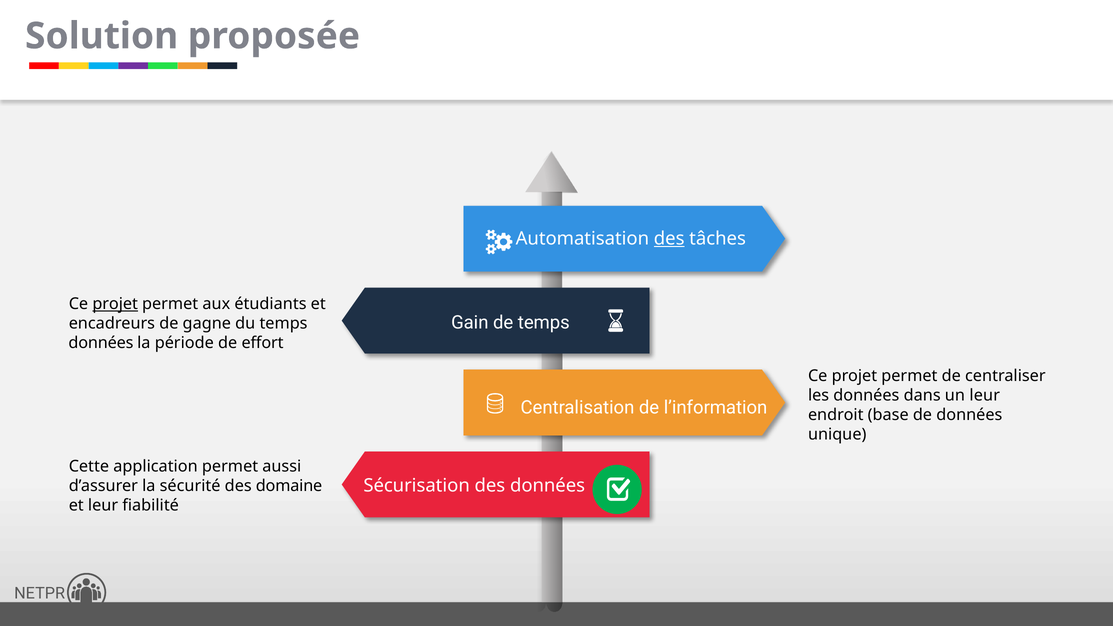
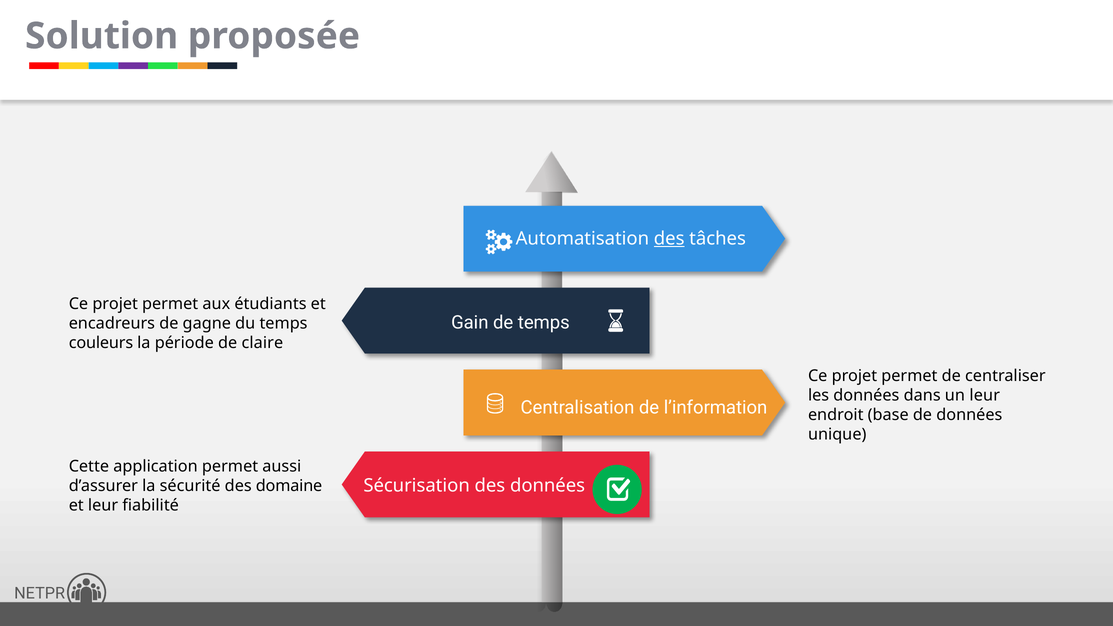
projet underline: present -> none (115, 304)
données: données -> couleurs (101, 343)
effort: effort -> claire (262, 343)
